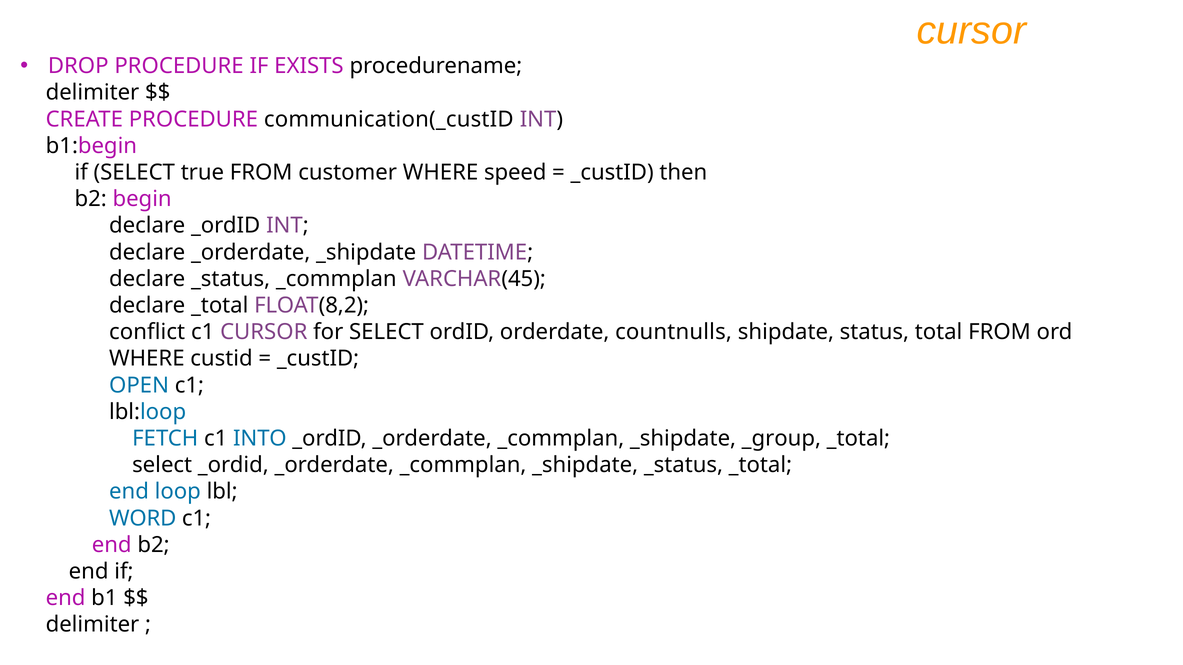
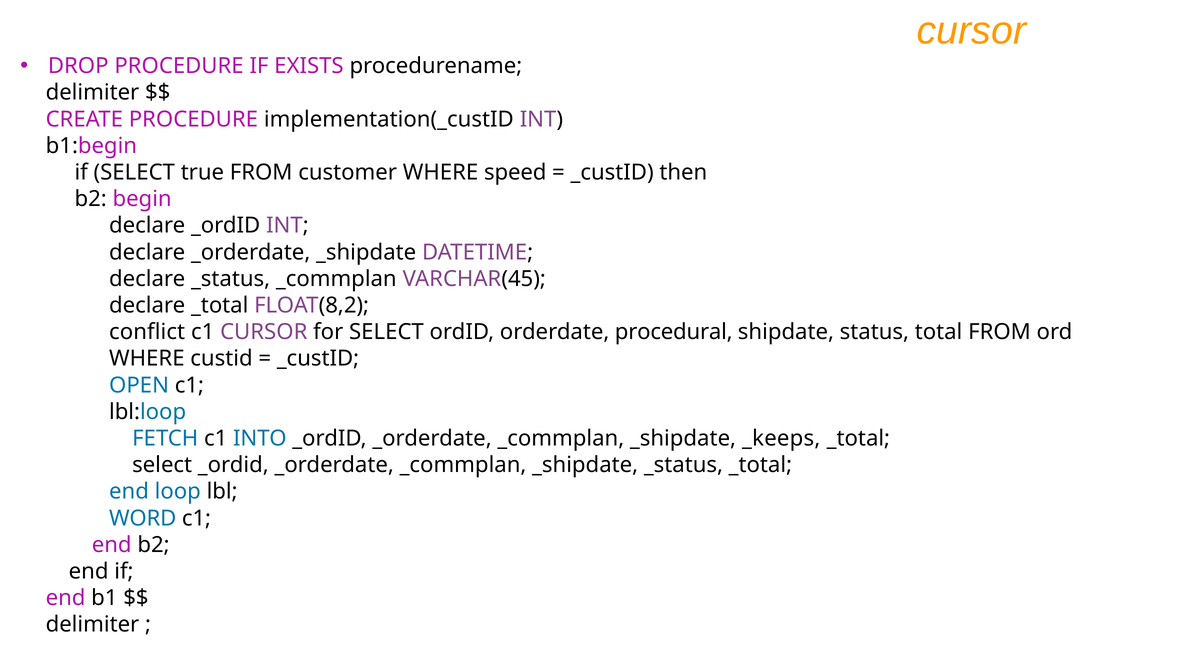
communication(_custID: communication(_custID -> implementation(_custID (389, 119)
countnulls: countnulls -> procedural (674, 332)
_group: _group -> _keeps (781, 439)
